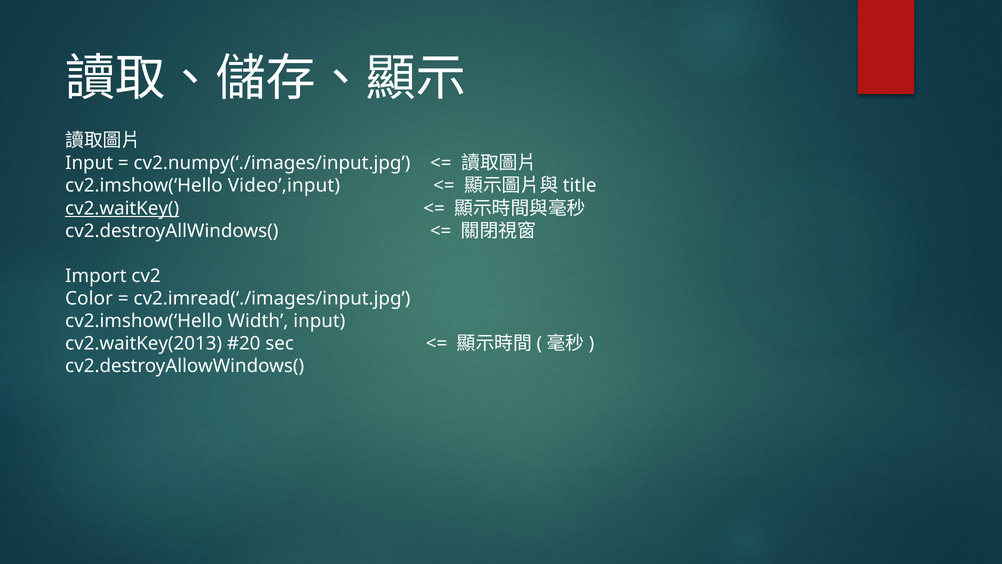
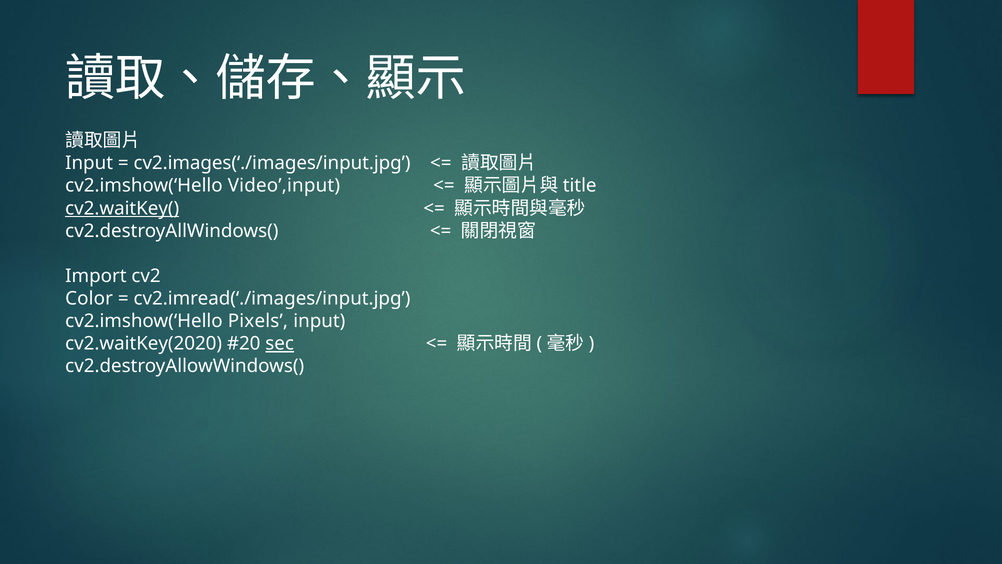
cv2.numpy(‘./images/input.jpg: cv2.numpy(‘./images/input.jpg -> cv2.images(‘./images/input.jpg (272, 163)
Width: Width -> Pixels (258, 321)
cv2.waitKey(2013: cv2.waitKey(2013 -> cv2.waitKey(2020 (144, 343)
sec underline: none -> present (280, 343)
